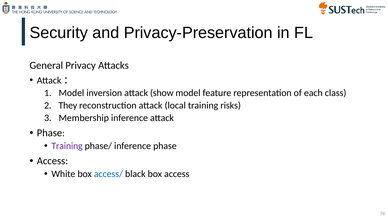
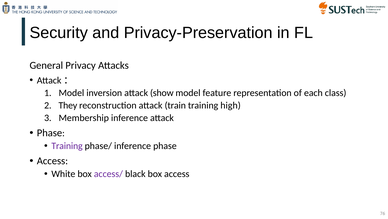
local: local -> train (175, 105)
risks: risks -> high (231, 105)
access/ colour: blue -> purple (108, 173)
